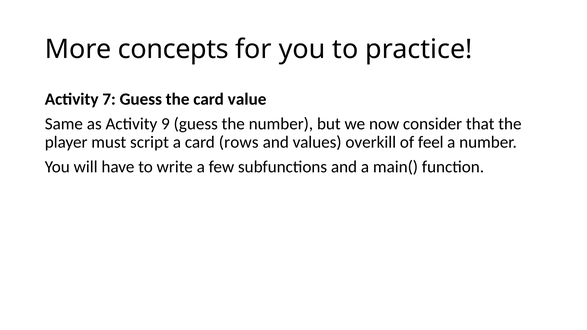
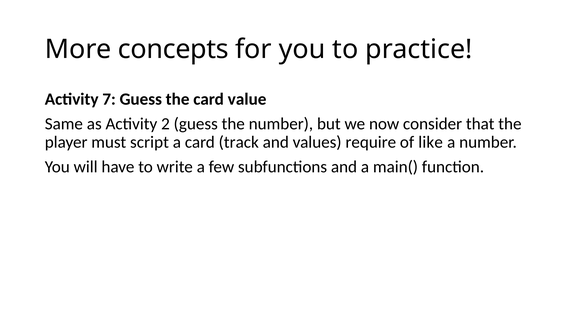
9: 9 -> 2 (165, 124)
rows: rows -> track (239, 142)
overkill: overkill -> require (371, 142)
feel: feel -> like (431, 142)
